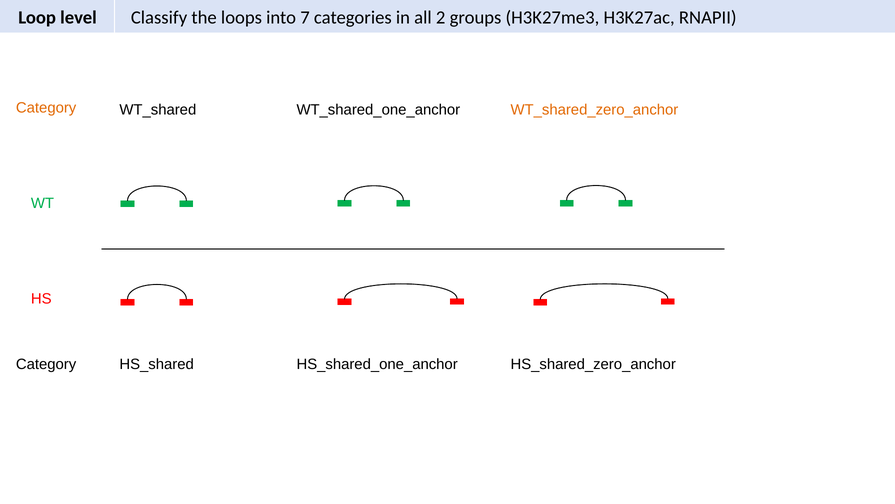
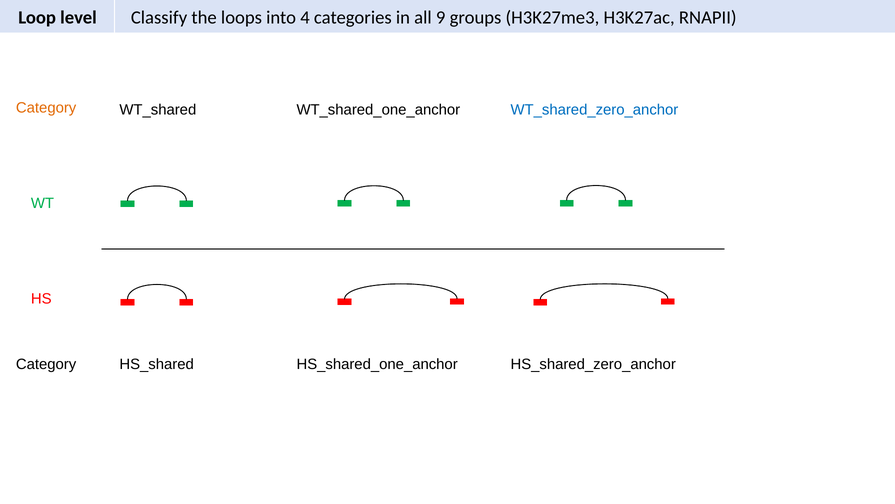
7: 7 -> 4 (305, 18)
2: 2 -> 9 (441, 18)
WT_shared_zero_anchor colour: orange -> blue (594, 110)
